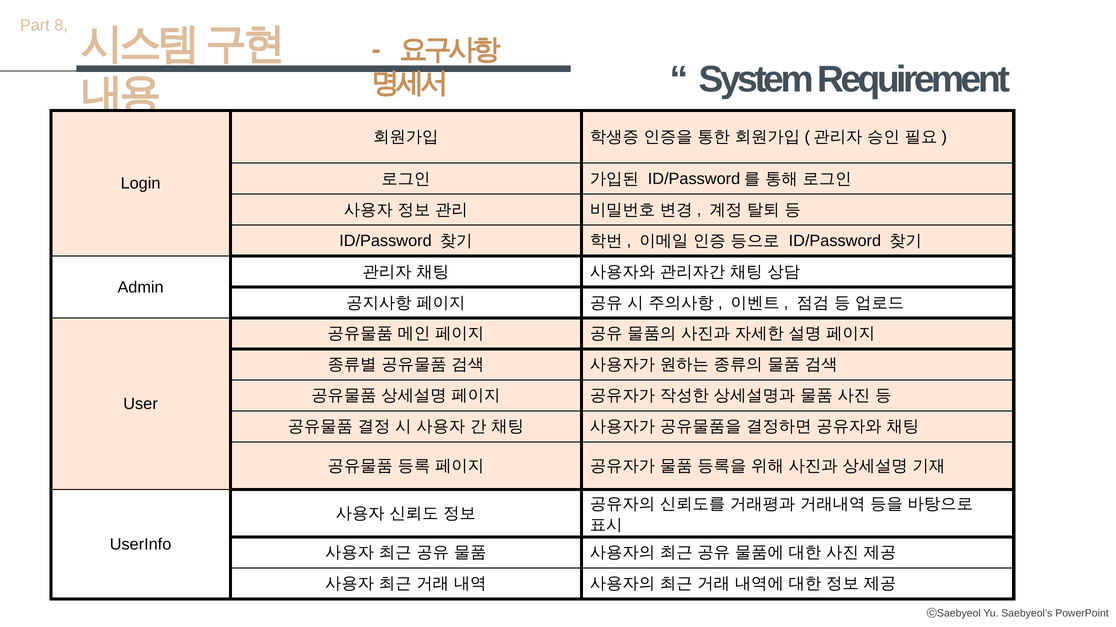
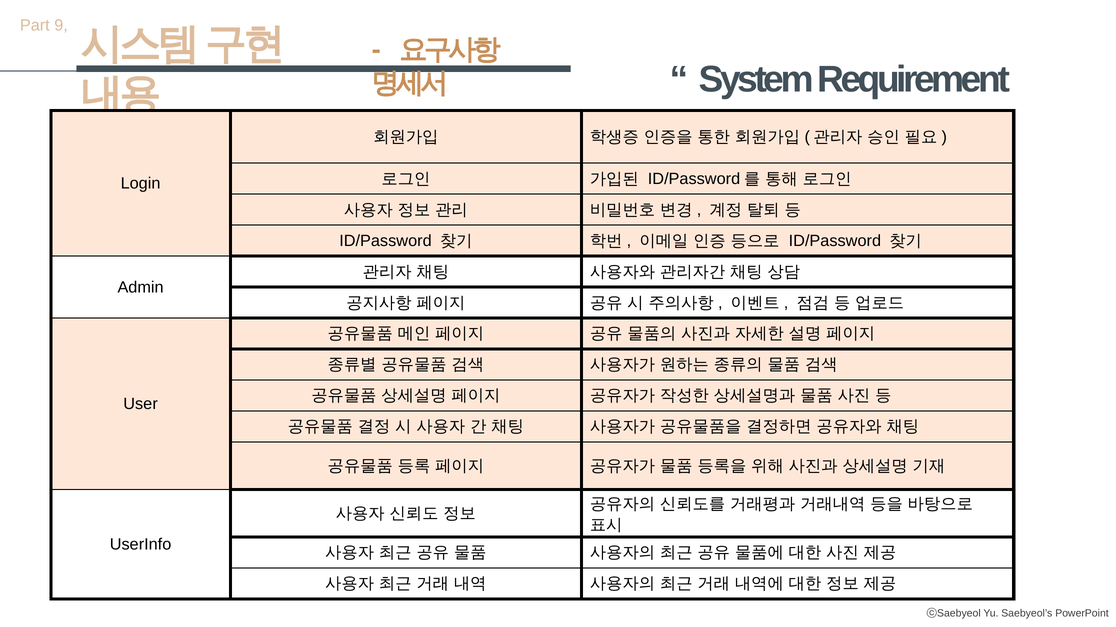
8: 8 -> 9 (61, 25)
